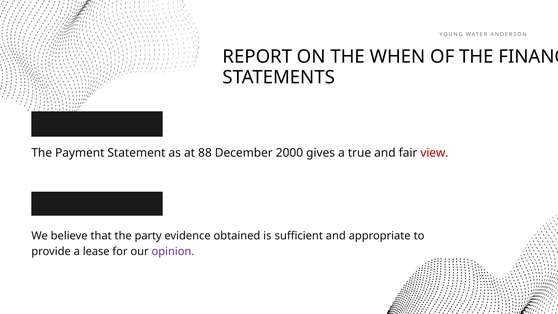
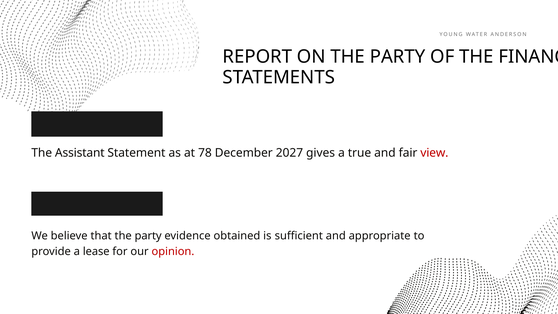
ON THE WHEN: WHEN -> PARTY (398, 57)
Payment: Payment -> Assistant (80, 153)
88: 88 -> 78 (205, 153)
2000: 2000 -> 2027 (289, 153)
opinion colour: purple -> red (173, 251)
